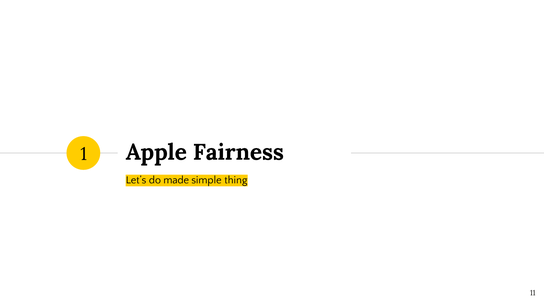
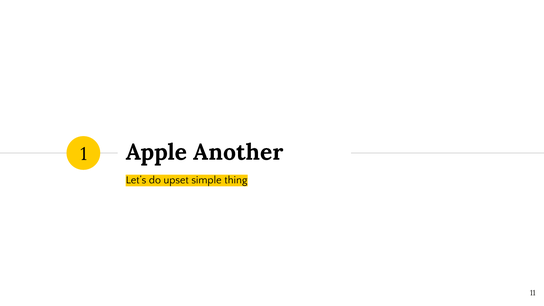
Fairness: Fairness -> Another (238, 152)
made: made -> upset (176, 180)
